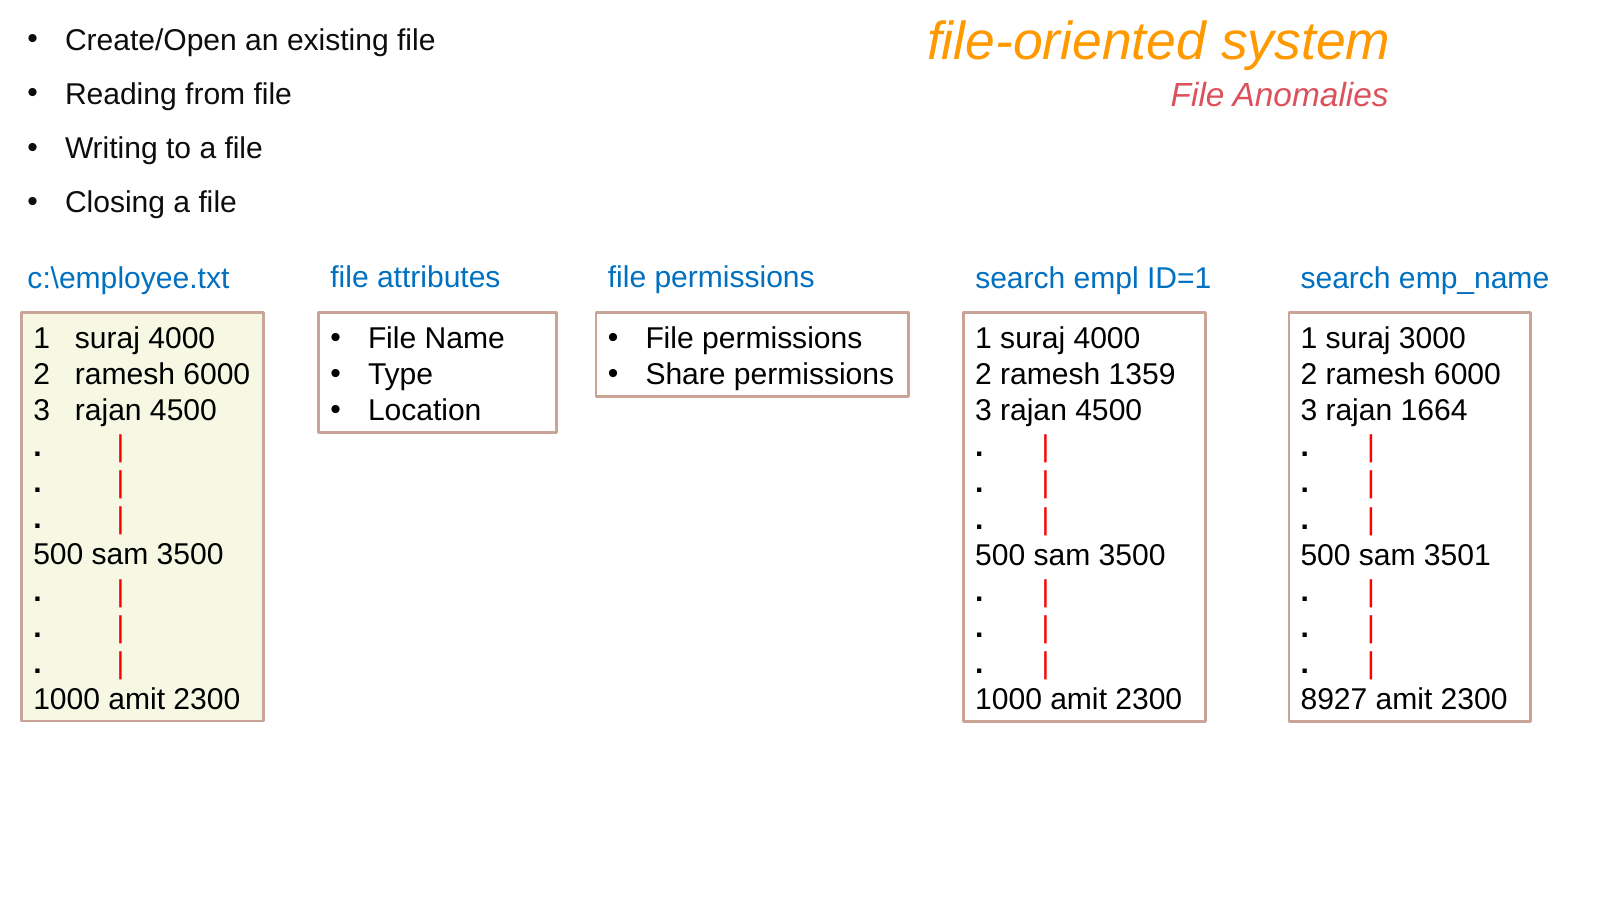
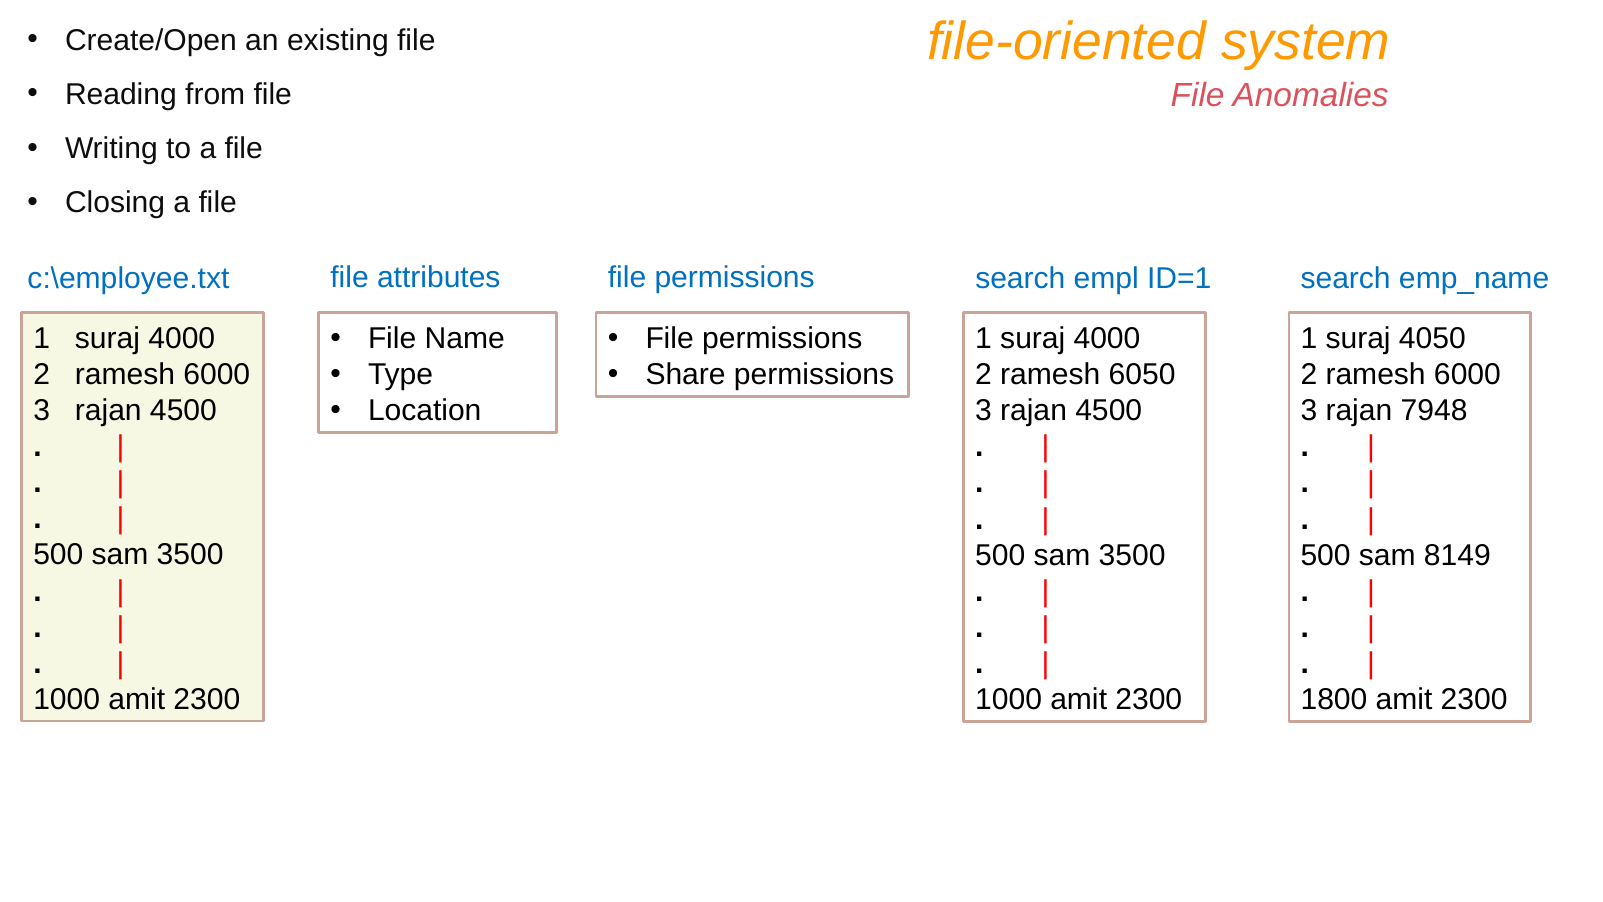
3000: 3000 -> 4050 (1432, 339)
1359: 1359 -> 6050 (1142, 375)
1664: 1664 -> 7948 (1434, 411)
3501: 3501 -> 8149 (1457, 555)
8927: 8927 -> 1800 (1334, 699)
